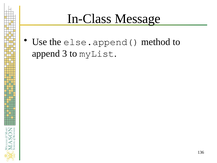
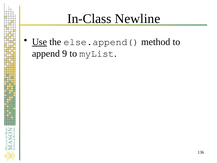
Message: Message -> Newline (138, 19)
Use underline: none -> present (39, 42)
3: 3 -> 9 (65, 53)
